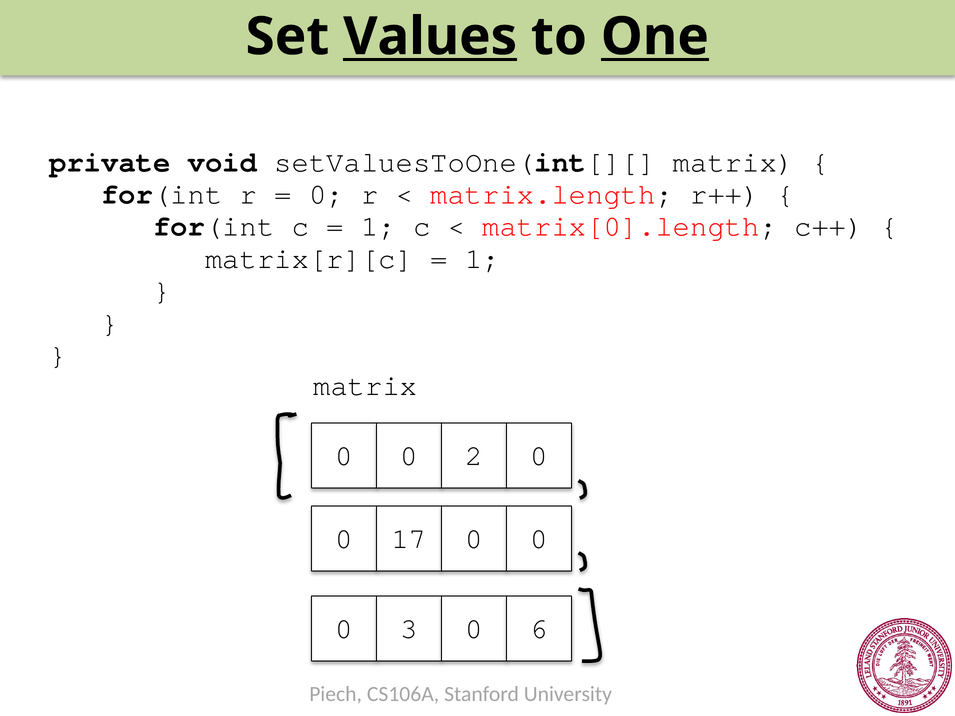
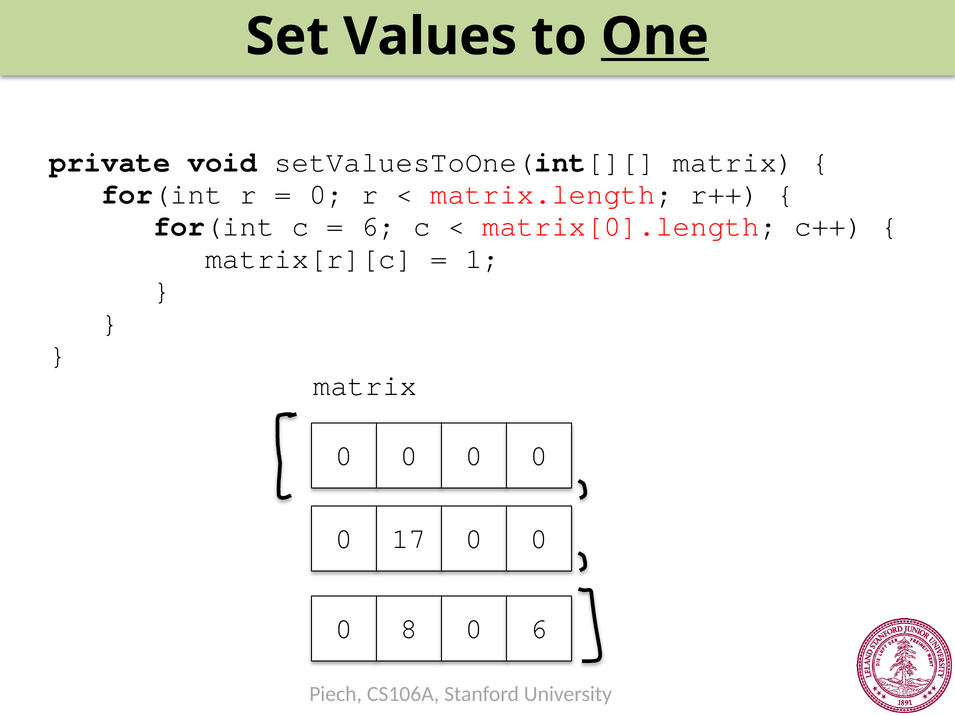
Values underline: present -> none (430, 37)
1: 1 -> 6 (378, 227)
2: 2 -> 0 (474, 456)
3: 3 -> 8 (409, 629)
